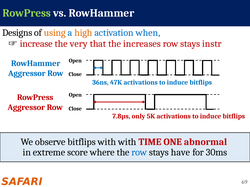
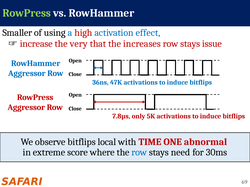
Designs: Designs -> Smaller (17, 33)
using colour: orange -> black (55, 33)
high colour: orange -> red (83, 33)
when: when -> effect (148, 33)
instr: instr -> issue (212, 44)
bitflips with: with -> local (107, 142)
have: have -> need (181, 153)
